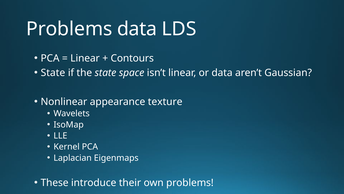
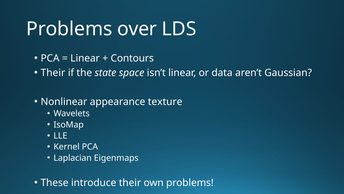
Problems data: data -> over (137, 29)
State: State -> Their (53, 73)
